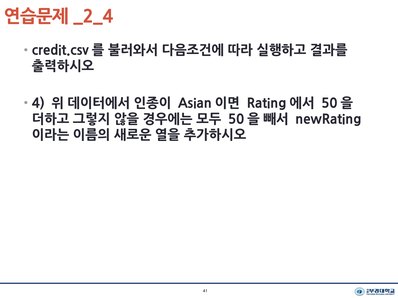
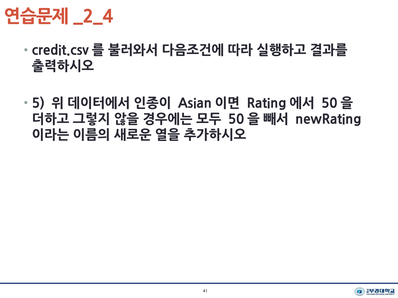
4: 4 -> 5 (38, 104)
